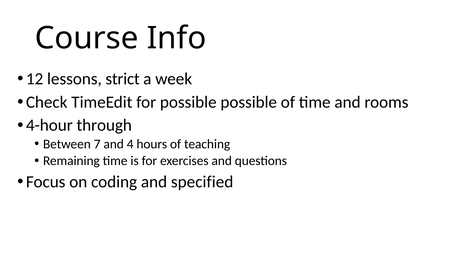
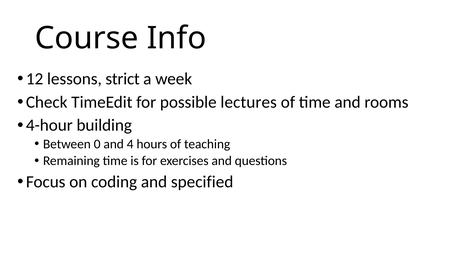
possible possible: possible -> lectures (249, 102)
through: through -> building (104, 126)
7: 7 -> 0 (97, 144)
